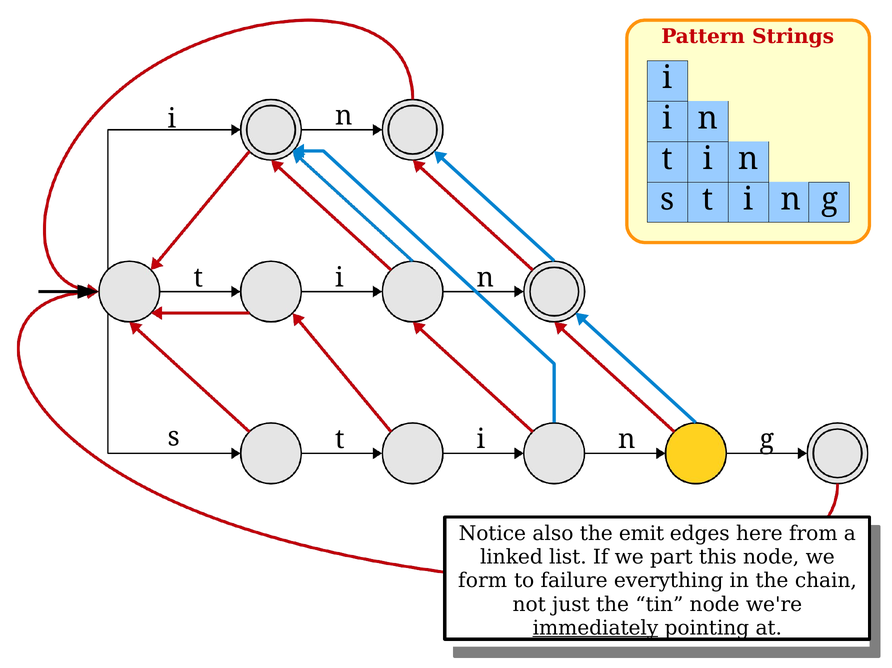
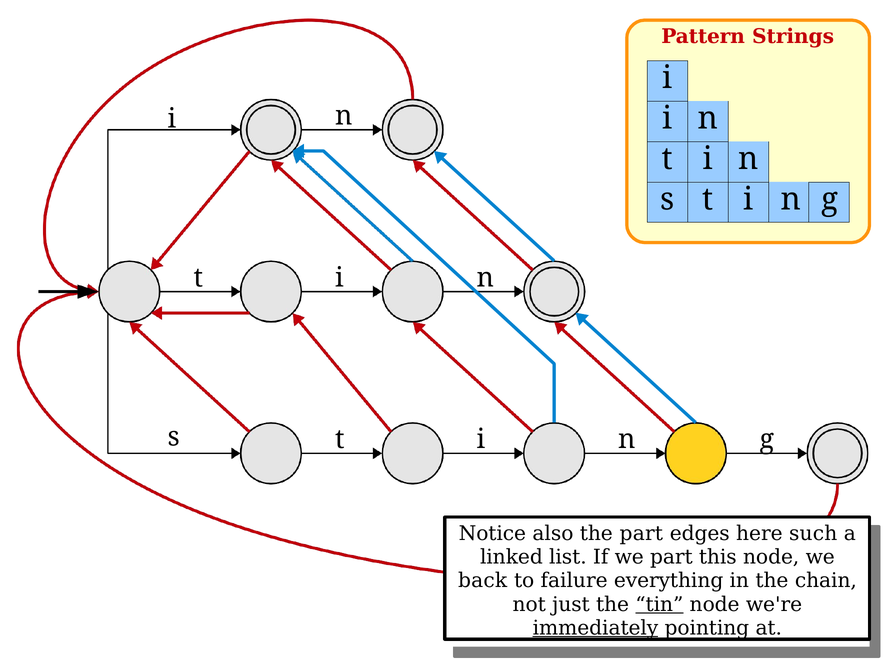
the emit: emit -> part (641, 534)
from: from -> such (813, 534)
form: form -> back (483, 581)
tin underline: none -> present (659, 605)
